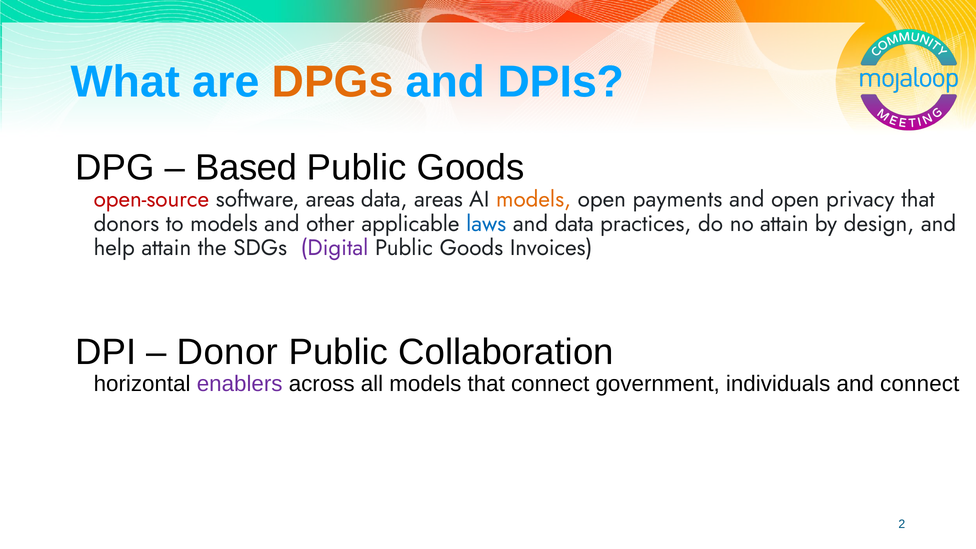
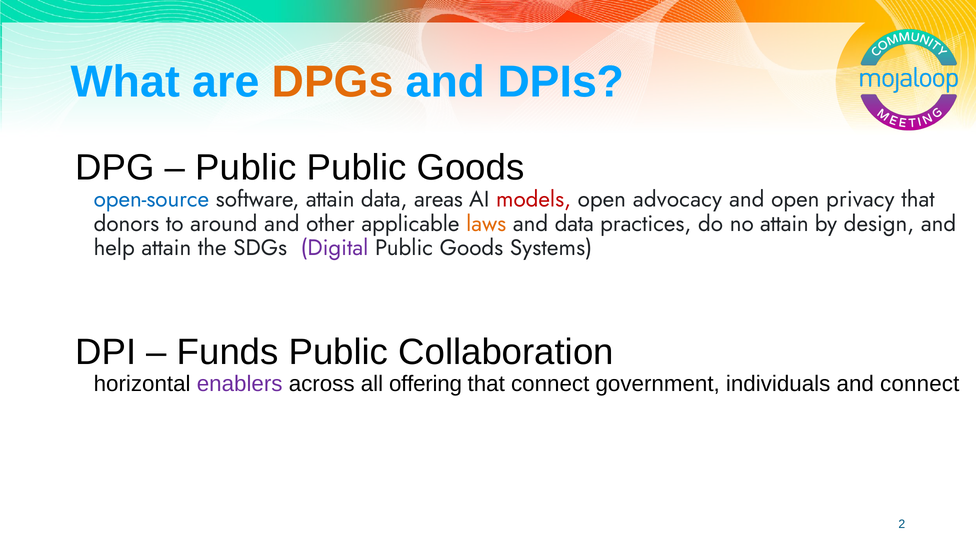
Based: Based -> Public (246, 167)
open-source colour: red -> blue (151, 199)
software areas: areas -> attain (330, 199)
models colour: orange -> red (534, 199)
payments: payments -> advocacy (677, 199)
to models: models -> around (224, 224)
laws colour: blue -> orange (486, 224)
Invoices: Invoices -> Systems (551, 248)
Donor: Donor -> Funds (228, 352)
all models: models -> offering (425, 384)
